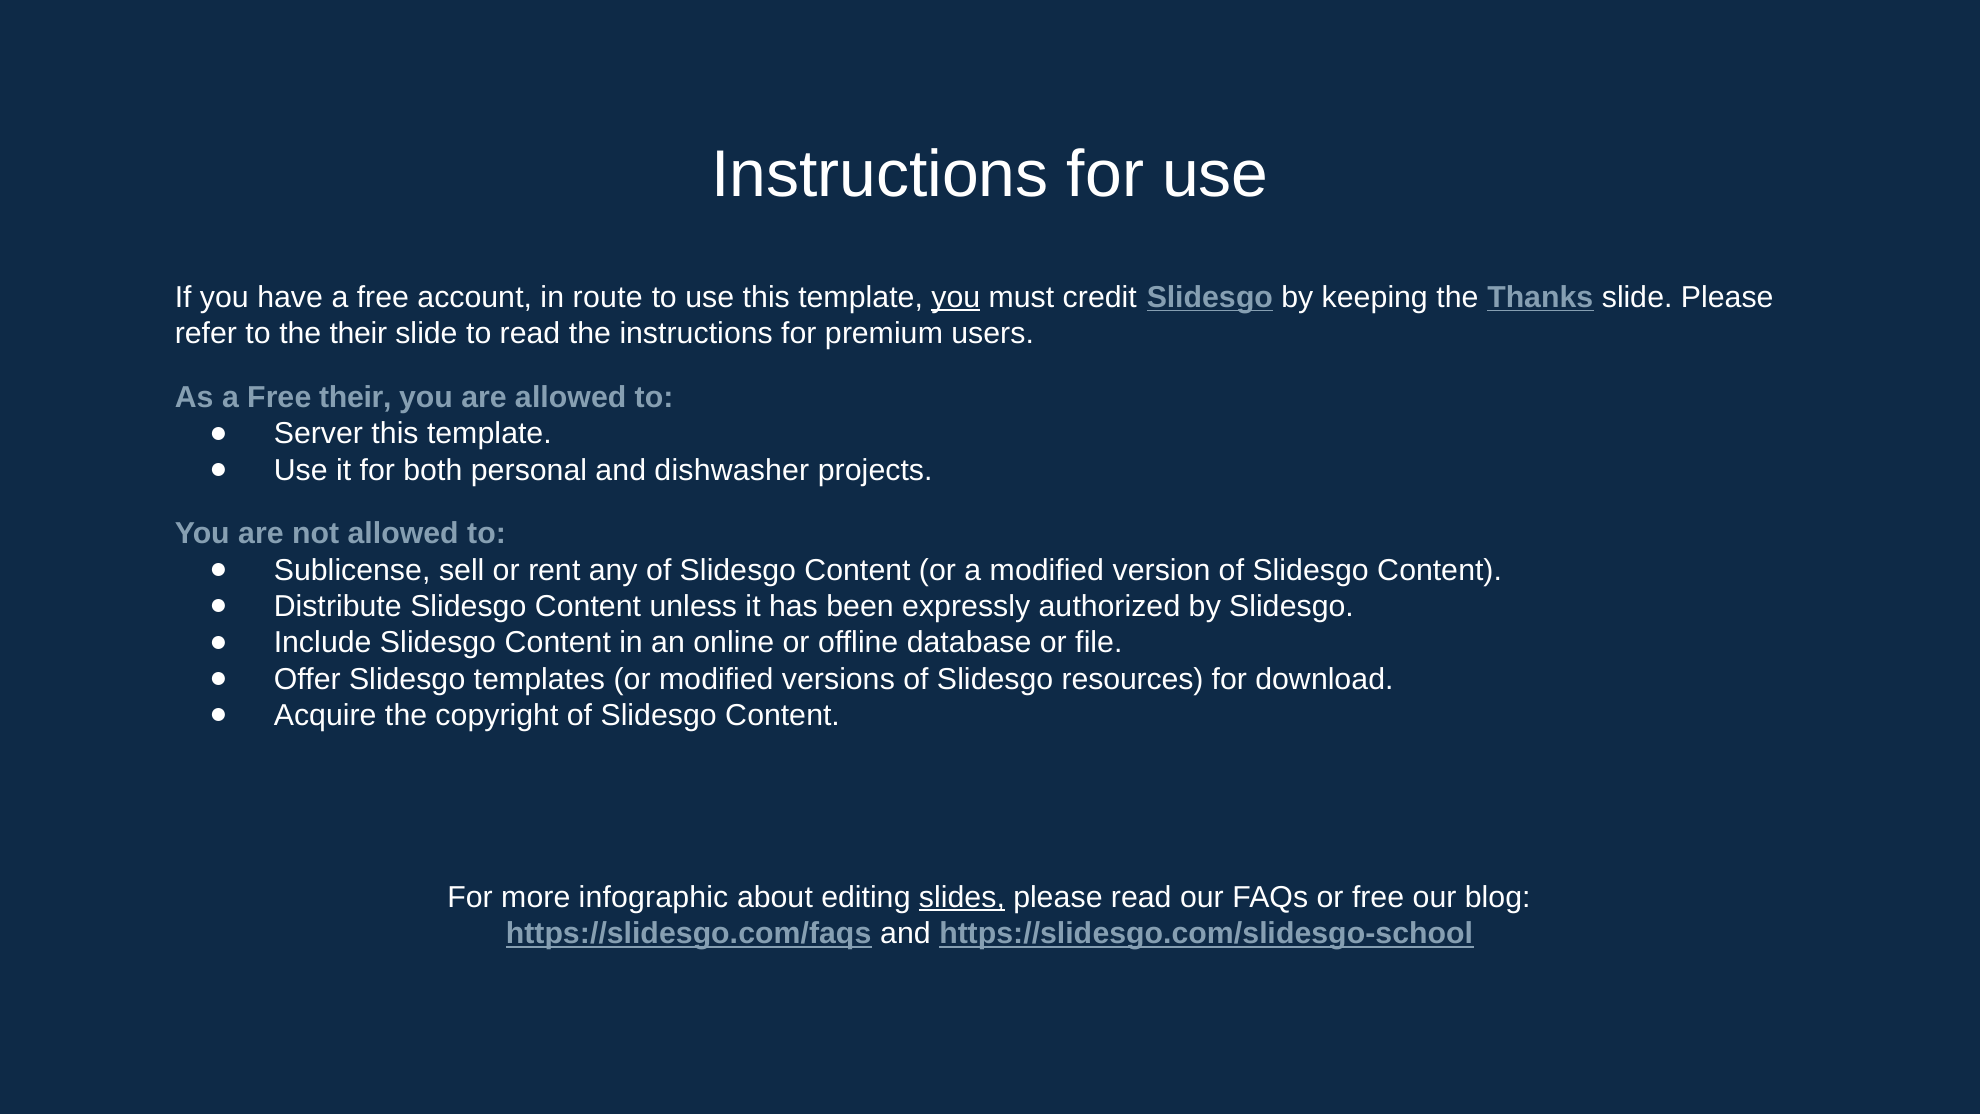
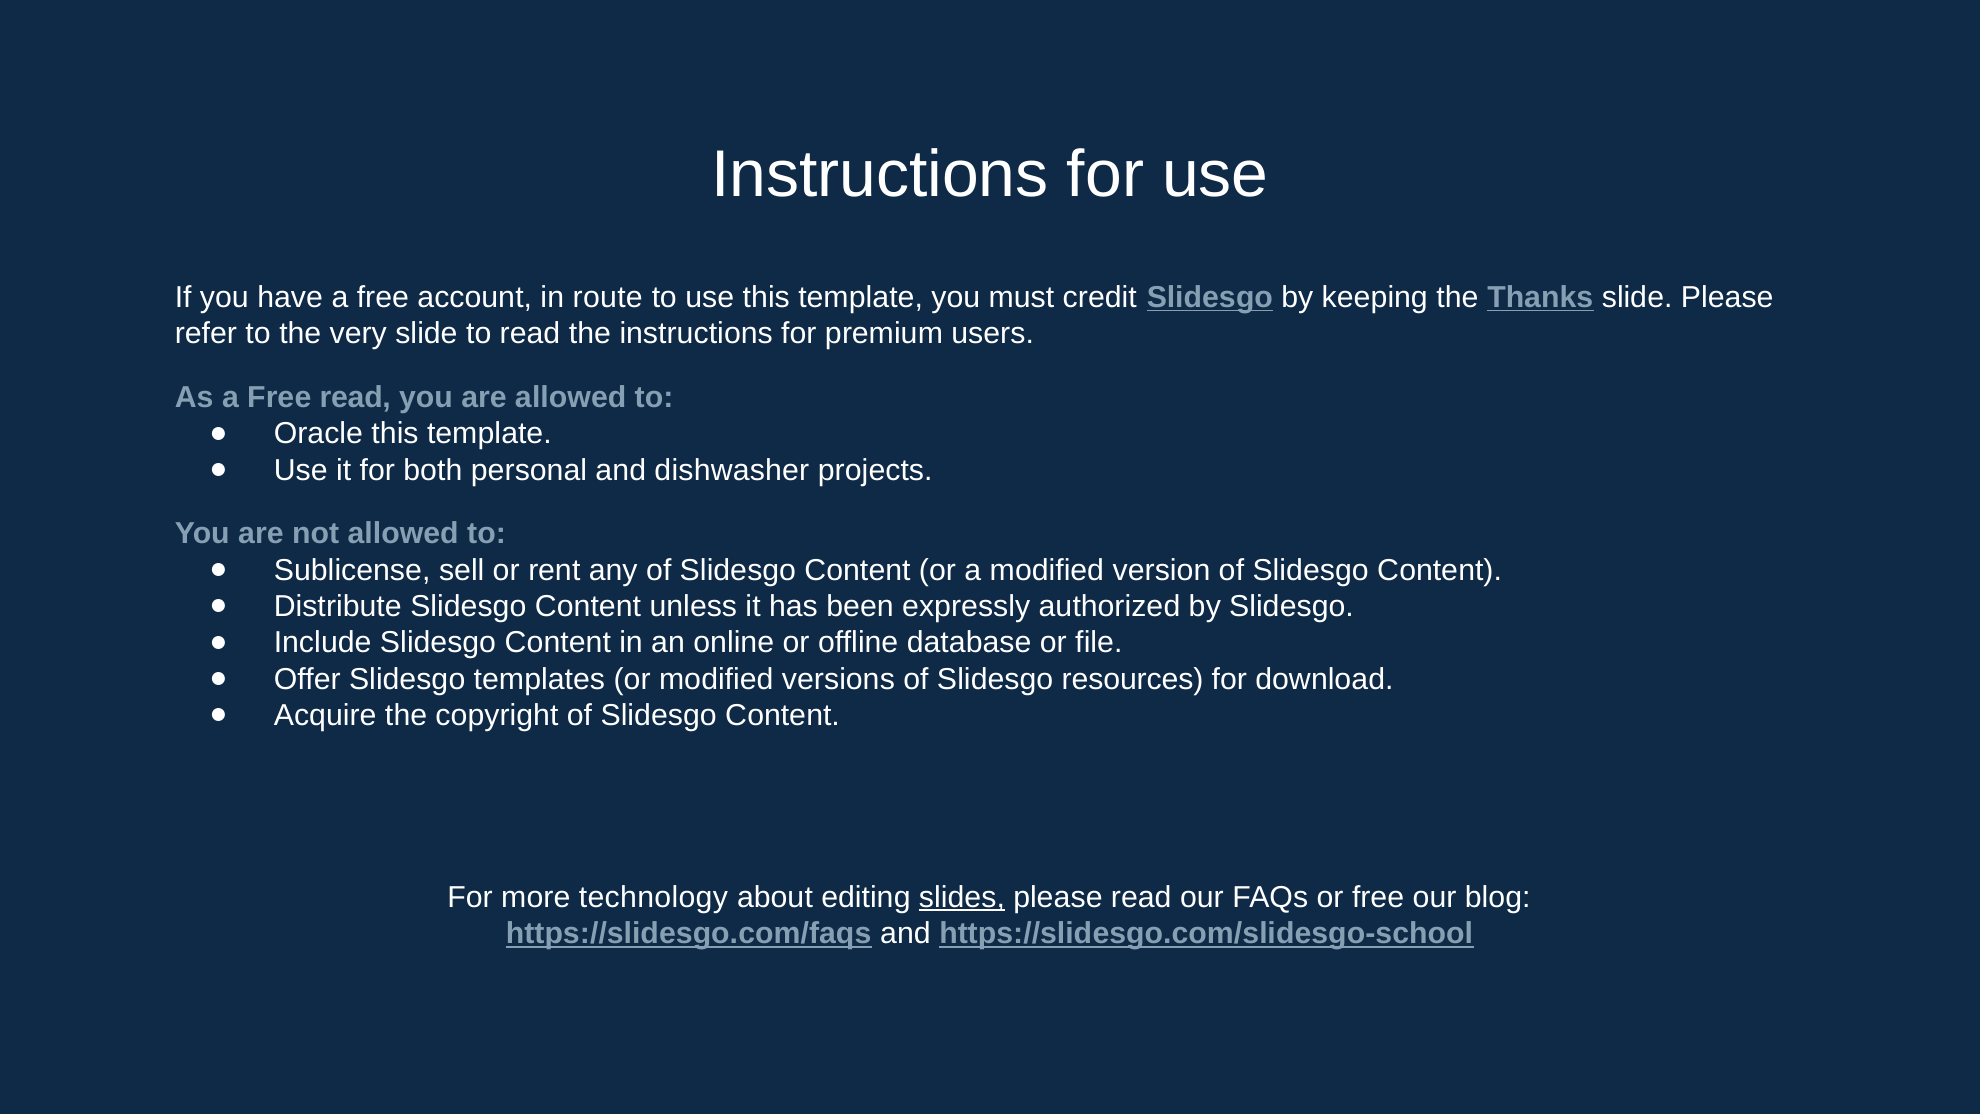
you underline: present -> none (956, 297)
the their: their -> very (358, 334)
Free their: their -> read (355, 397)
Server: Server -> Oracle (318, 434)
infographic: infographic -> technology (653, 897)
